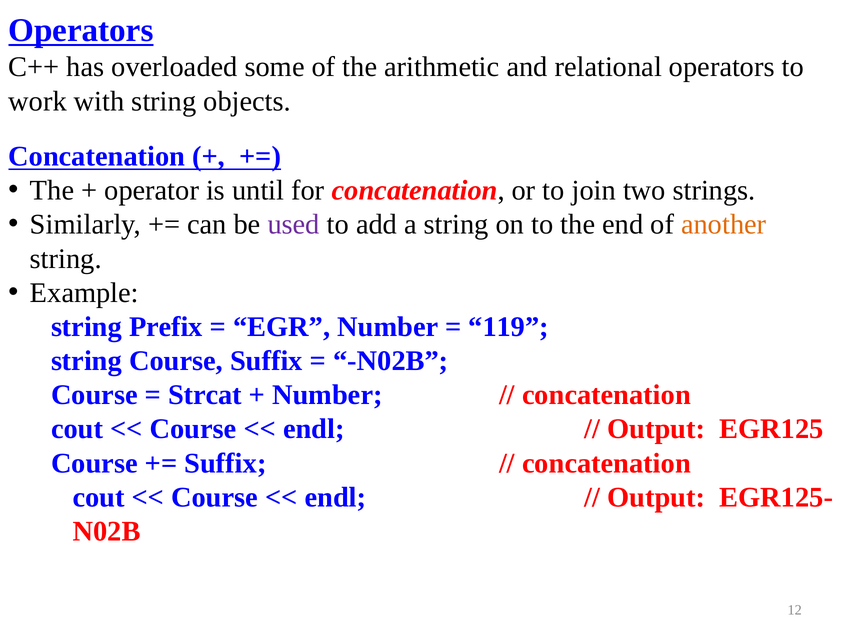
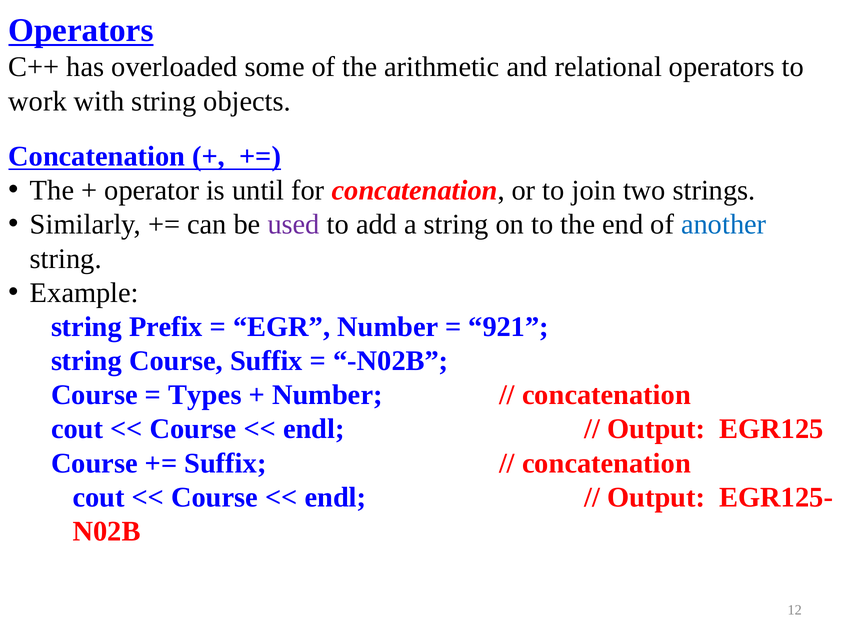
another colour: orange -> blue (724, 225)
119: 119 -> 921 (509, 327)
Strcat: Strcat -> Types (205, 395)
